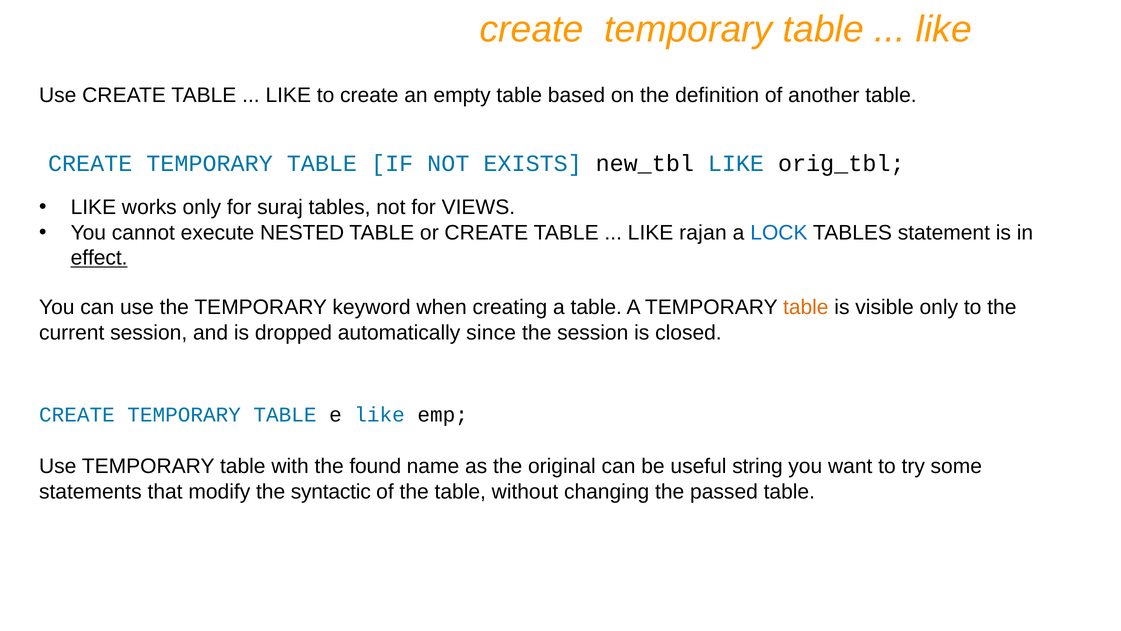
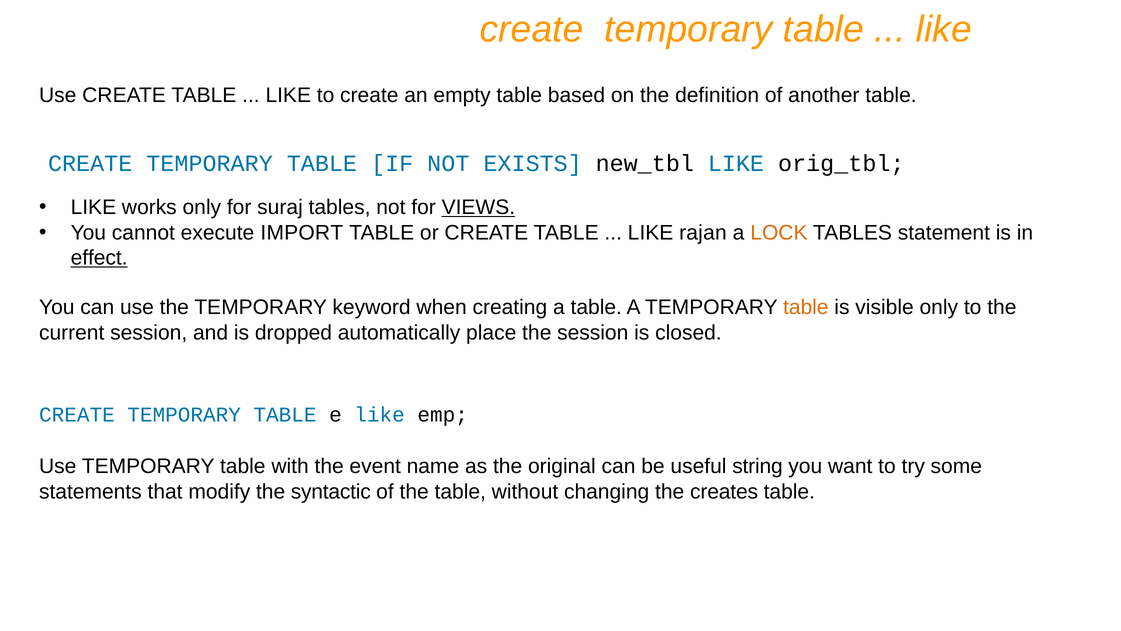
VIEWS underline: none -> present (478, 207)
NESTED: NESTED -> IMPORT (302, 233)
LOCK colour: blue -> orange (779, 233)
since: since -> place (491, 332)
found: found -> event (375, 466)
passed: passed -> creates (724, 491)
